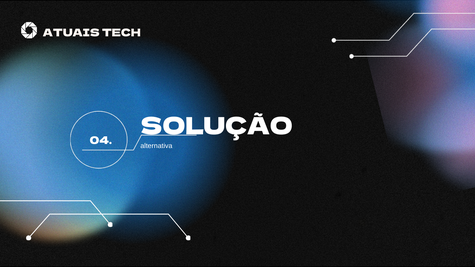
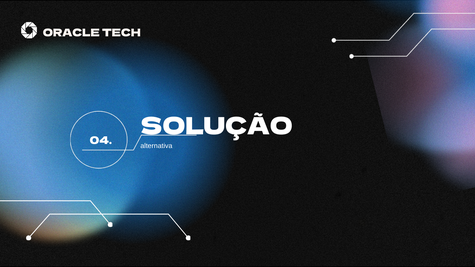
ATUAIS: ATUAIS -> ORACLE (71, 33)
